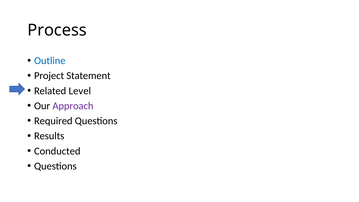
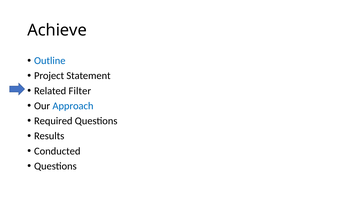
Process: Process -> Achieve (57, 30)
Level: Level -> Filter (80, 91)
Approach colour: purple -> blue (73, 106)
